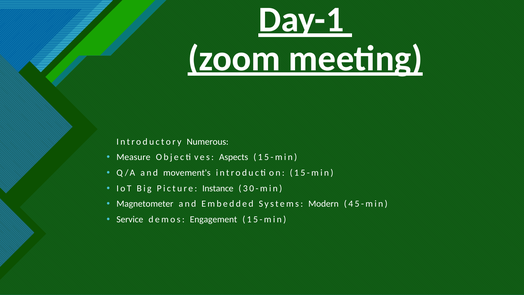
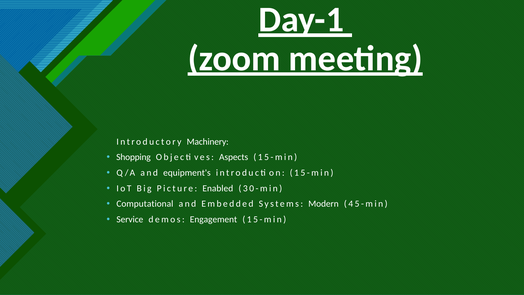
Numerous: Numerous -> Machinery (208, 142)
Measure: Measure -> Shopping (134, 157)
movement's: movement's -> equipment's (187, 173)
Instance: Instance -> Enabled (218, 188)
Magnetometer: Magnetometer -> Computational (145, 204)
